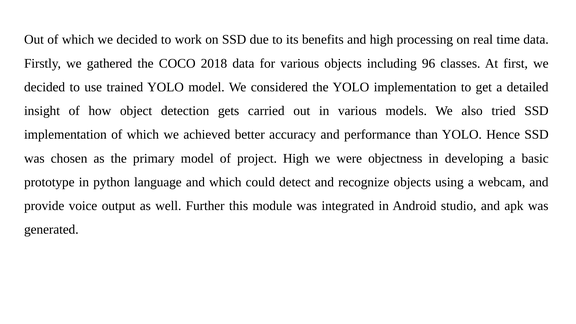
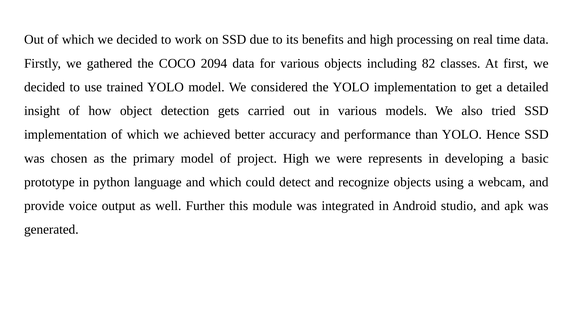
2018: 2018 -> 2094 (214, 63)
96: 96 -> 82 (429, 63)
objectness: objectness -> represents (395, 158)
